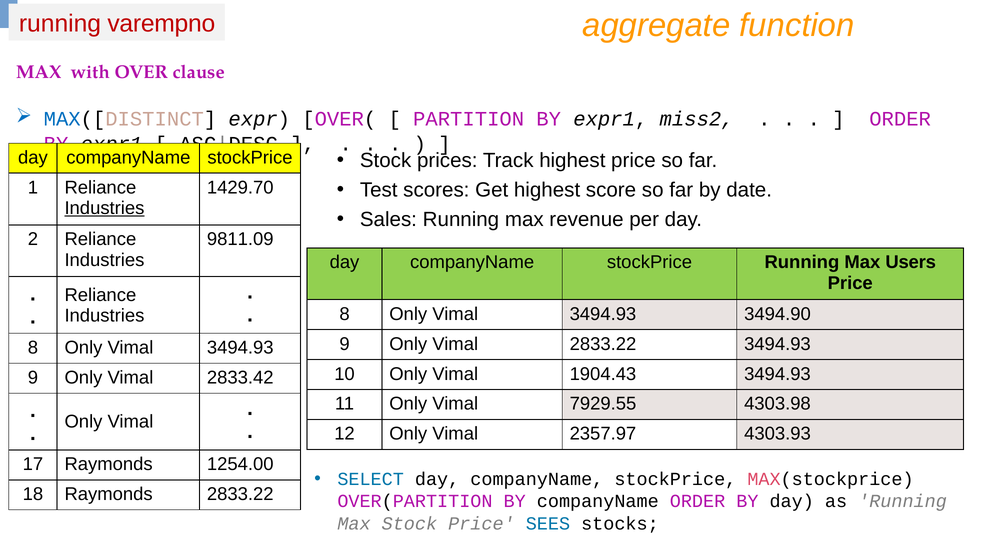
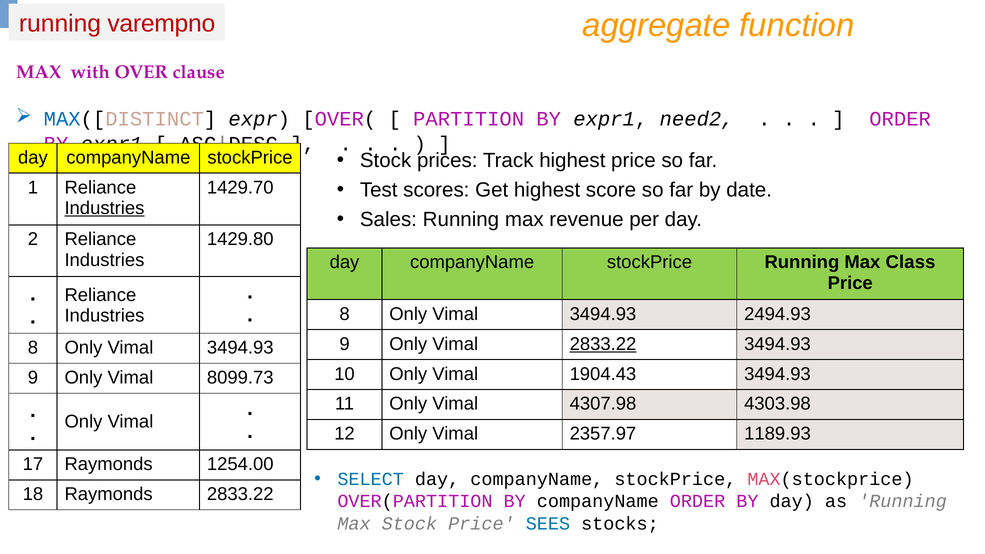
miss2: miss2 -> need2 (697, 119)
9811.09: 9811.09 -> 1429.80 (240, 239)
Users: Users -> Class (910, 262)
3494.90: 3494.90 -> 2494.93 (777, 314)
2833.22 underline: none -> present (603, 344)
2833.42: 2833.42 -> 8099.73 (240, 378)
7929.55: 7929.55 -> 4307.98 (603, 404)
4303.93: 4303.93 -> 1189.93 (777, 434)
